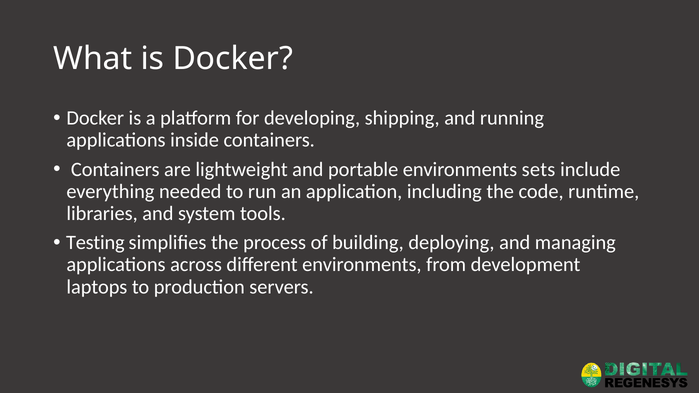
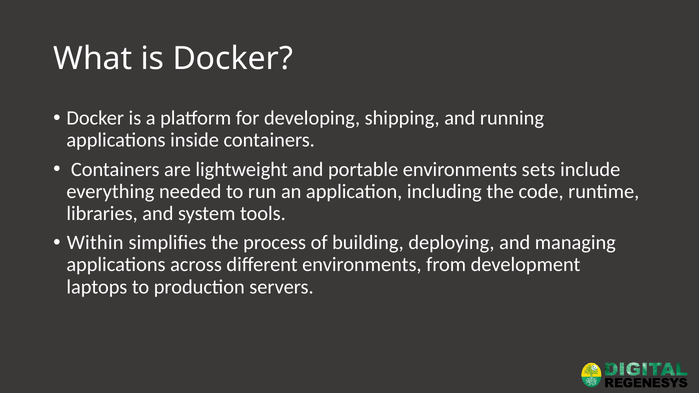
Testing: Testing -> Within (95, 243)
